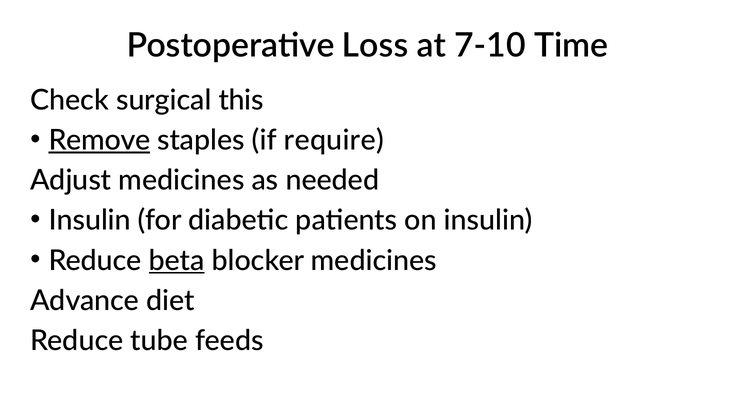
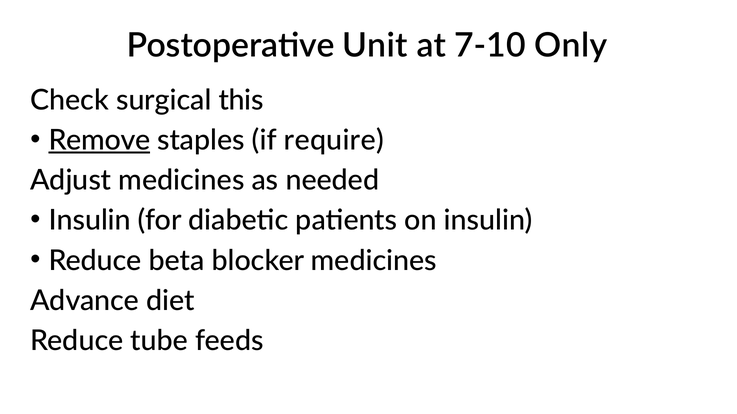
Loss: Loss -> Unit (375, 46)
Time: Time -> Only (571, 46)
beta underline: present -> none (177, 261)
